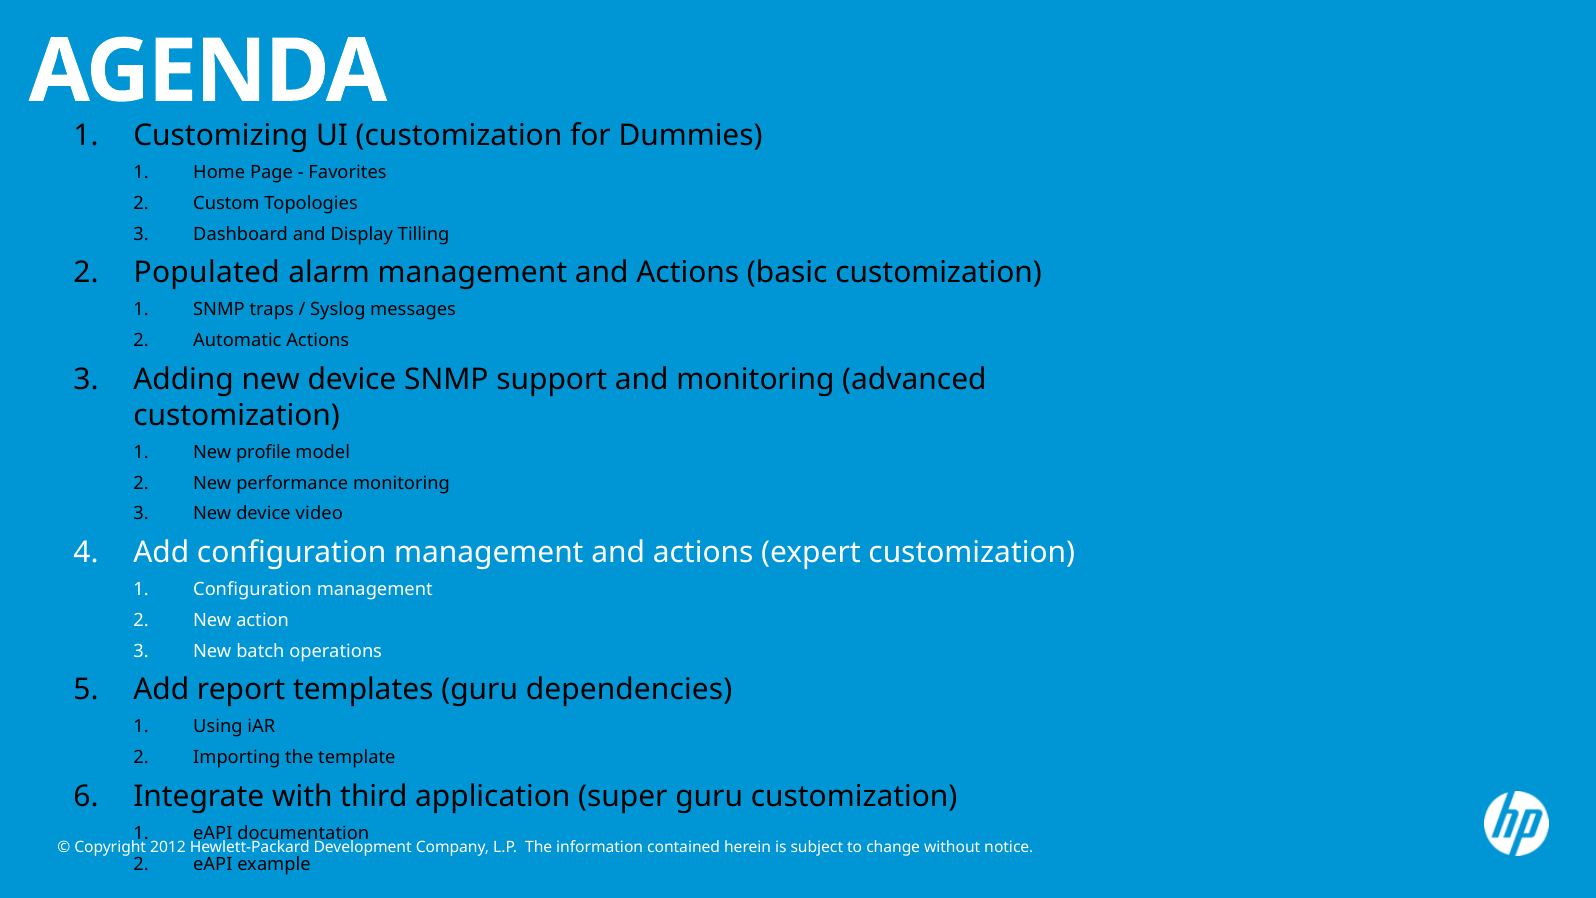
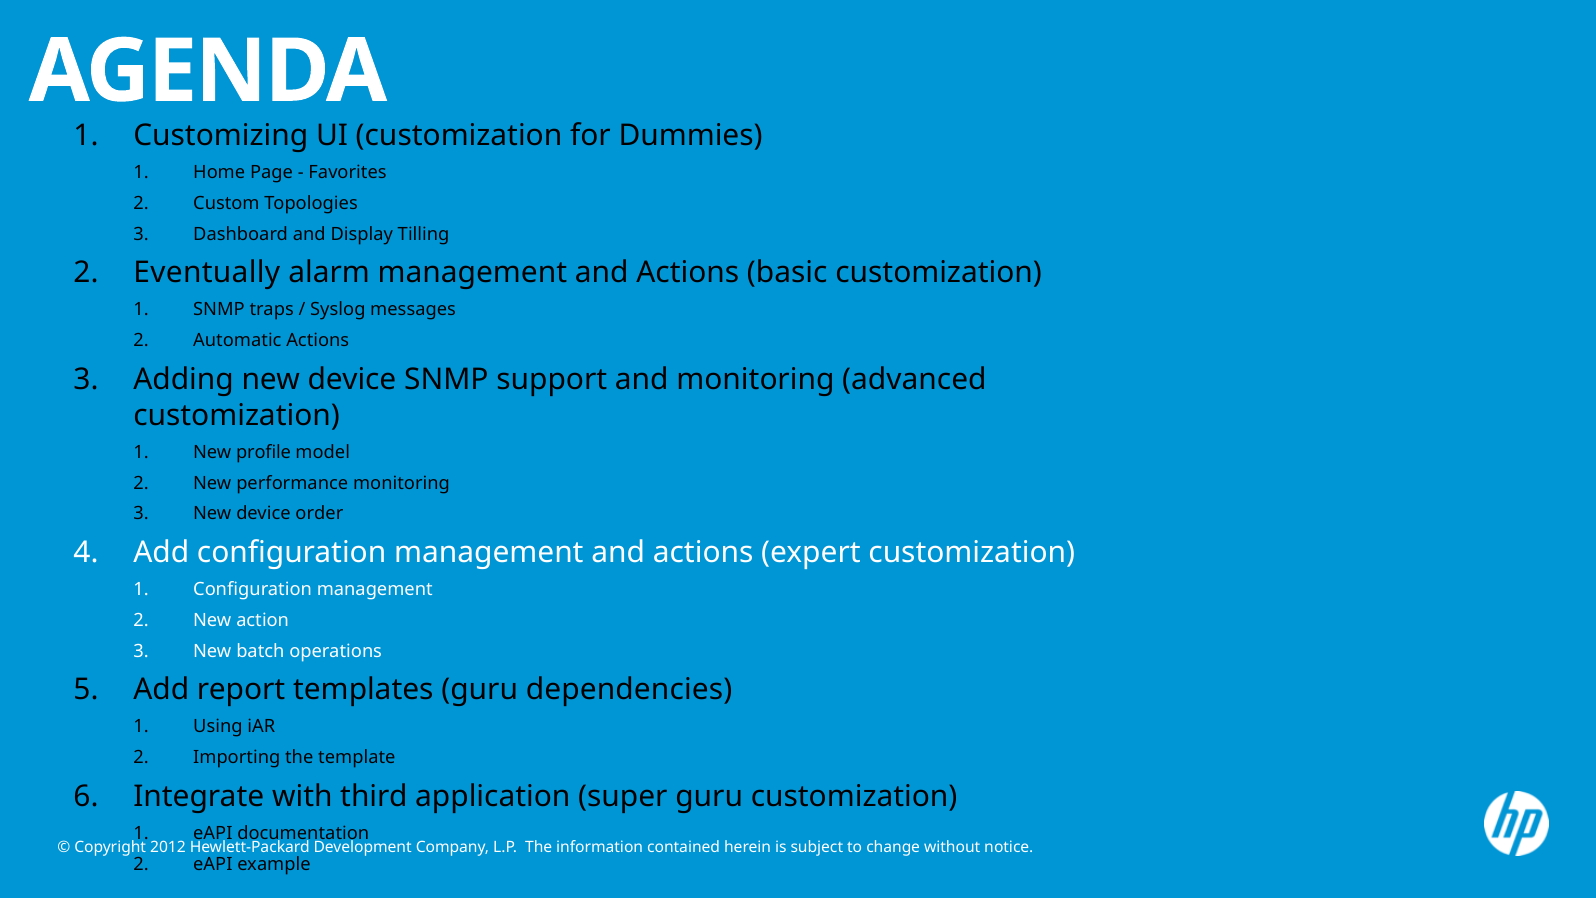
Populated: Populated -> Eventually (207, 273)
video: video -> order (319, 514)
